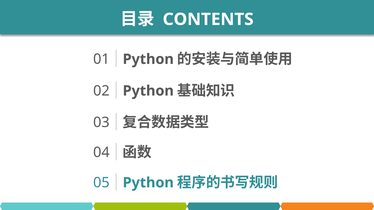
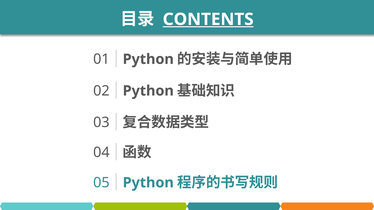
CONTENTS underline: none -> present (208, 19)
